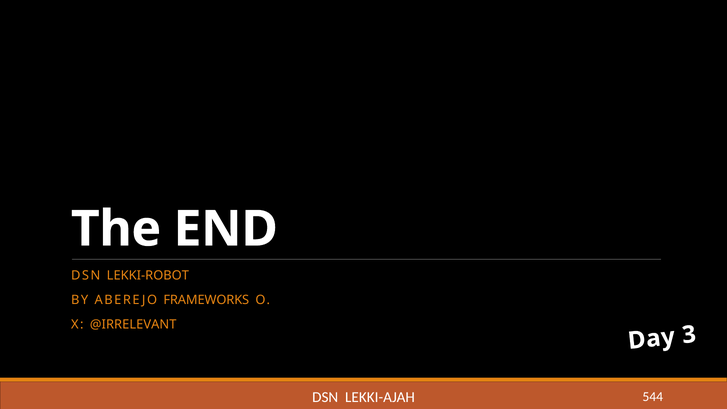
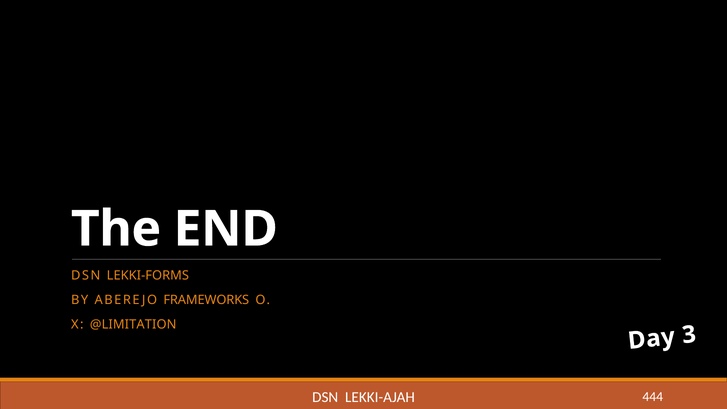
LEKKI-ROBOT: LEKKI-ROBOT -> LEKKI-FORMS (148, 275)
@IRRELEVANT: @IRRELEVANT -> @LIMITATION (133, 324)
544: 544 -> 444 (653, 397)
